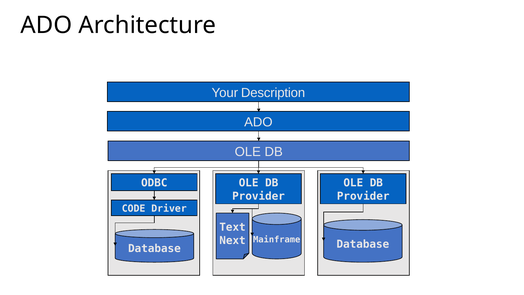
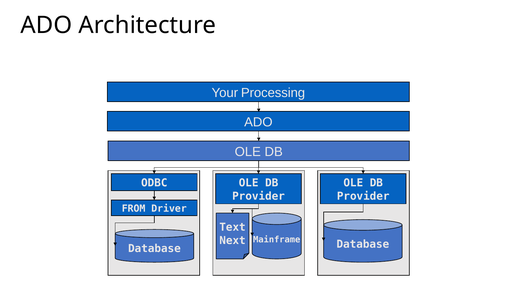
Description: Description -> Processing (273, 93)
CODE: CODE -> FROM (134, 208)
